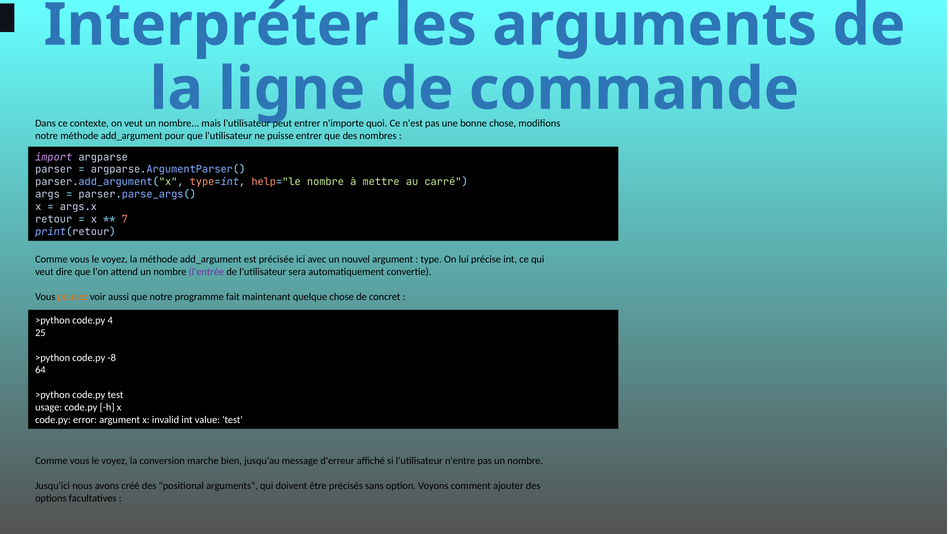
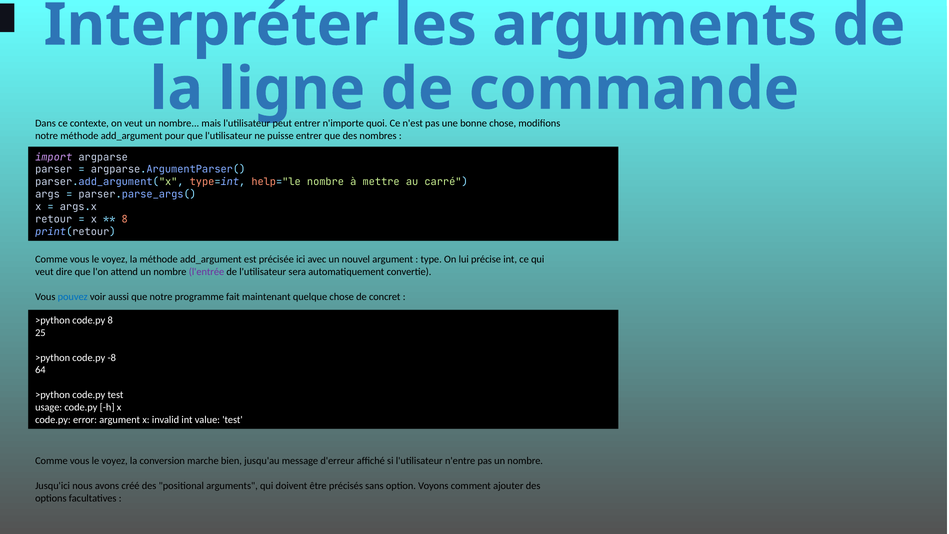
7: 7 -> 8 (125, 219)
pouvez colour: orange -> blue (73, 297)
code.py 4: 4 -> 8 (110, 320)
